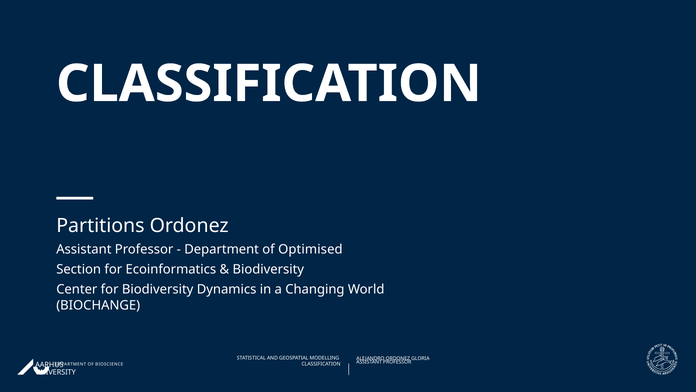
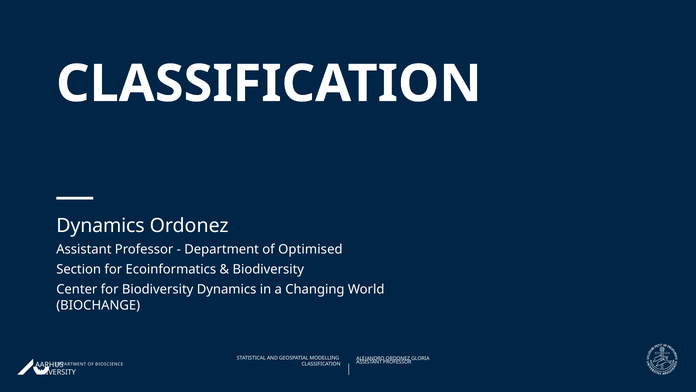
Partitions: Partitions -> Dynamics (100, 225)
